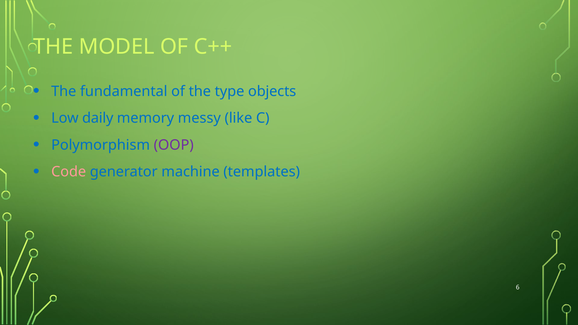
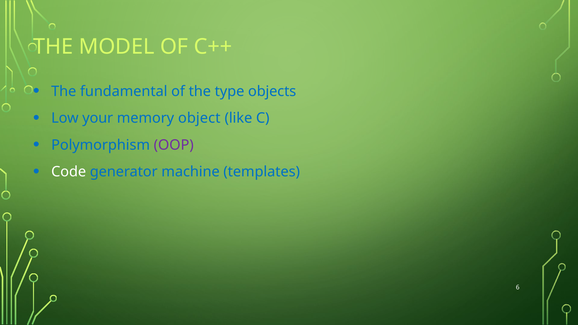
daily: daily -> your (98, 118)
messy: messy -> object (199, 118)
Code colour: pink -> white (69, 172)
